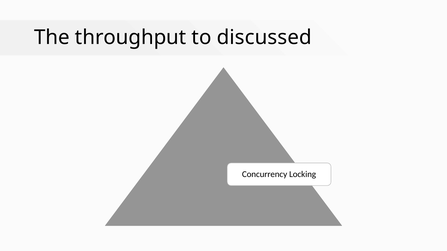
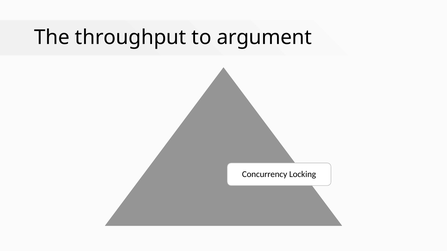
discussed: discussed -> argument (264, 38)
